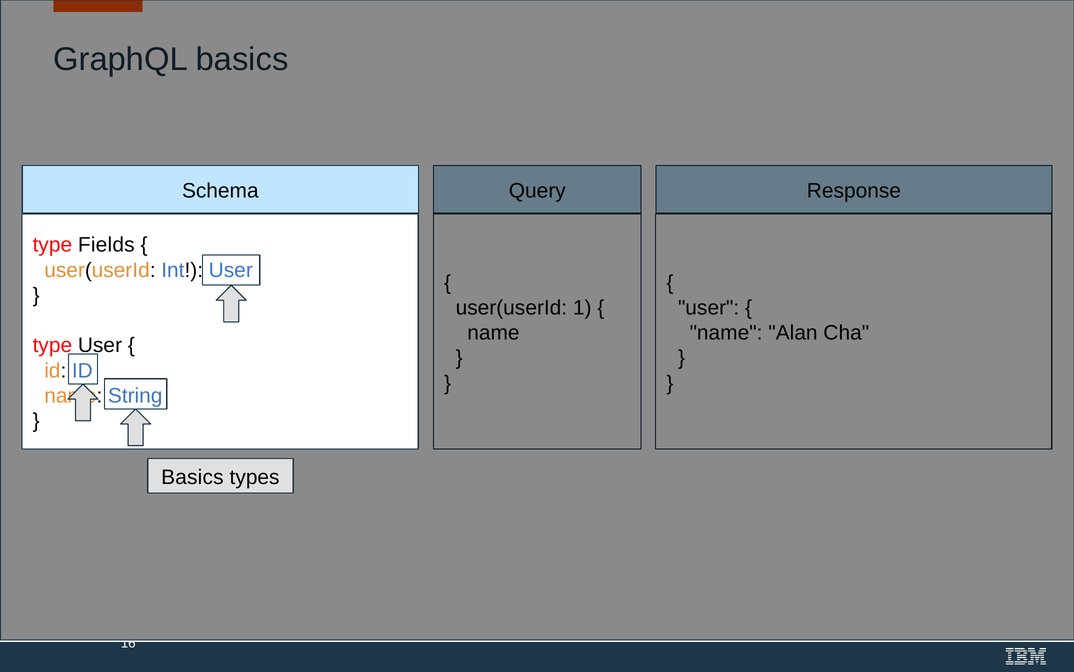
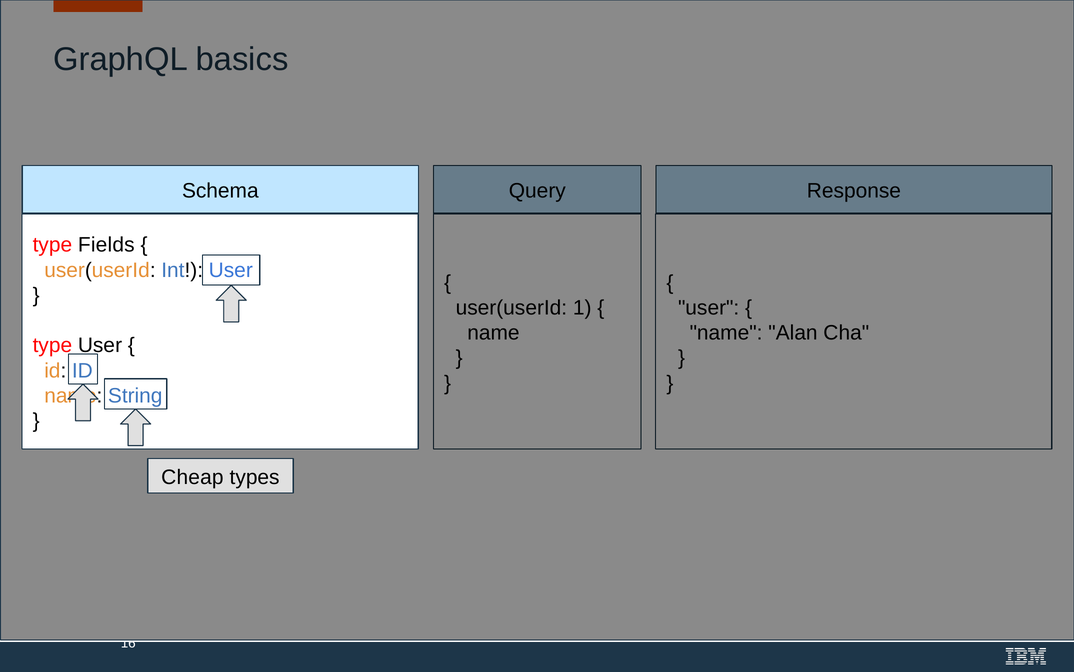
Basics: Basics -> Cheap (192, 477)
